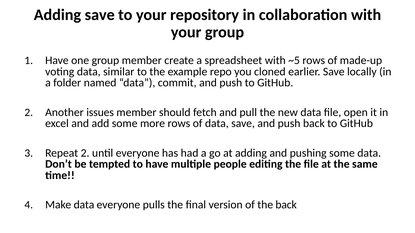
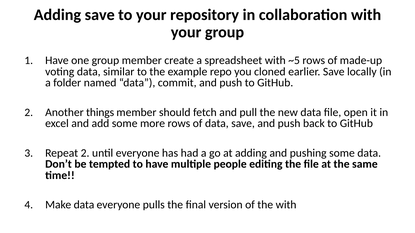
issues: issues -> things (100, 112)
the back: back -> with (286, 205)
